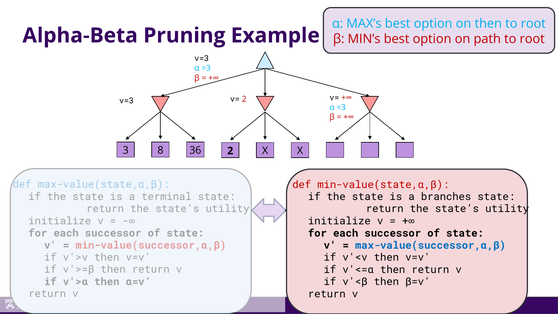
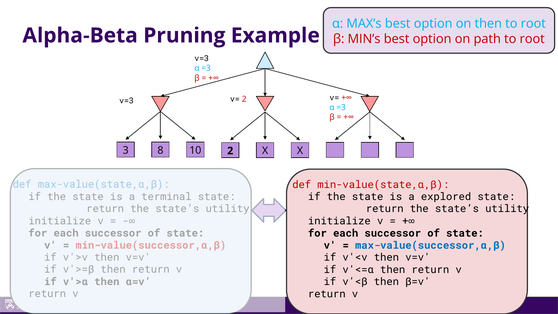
36: 36 -> 10 (195, 150)
branches: branches -> explored (446, 197)
